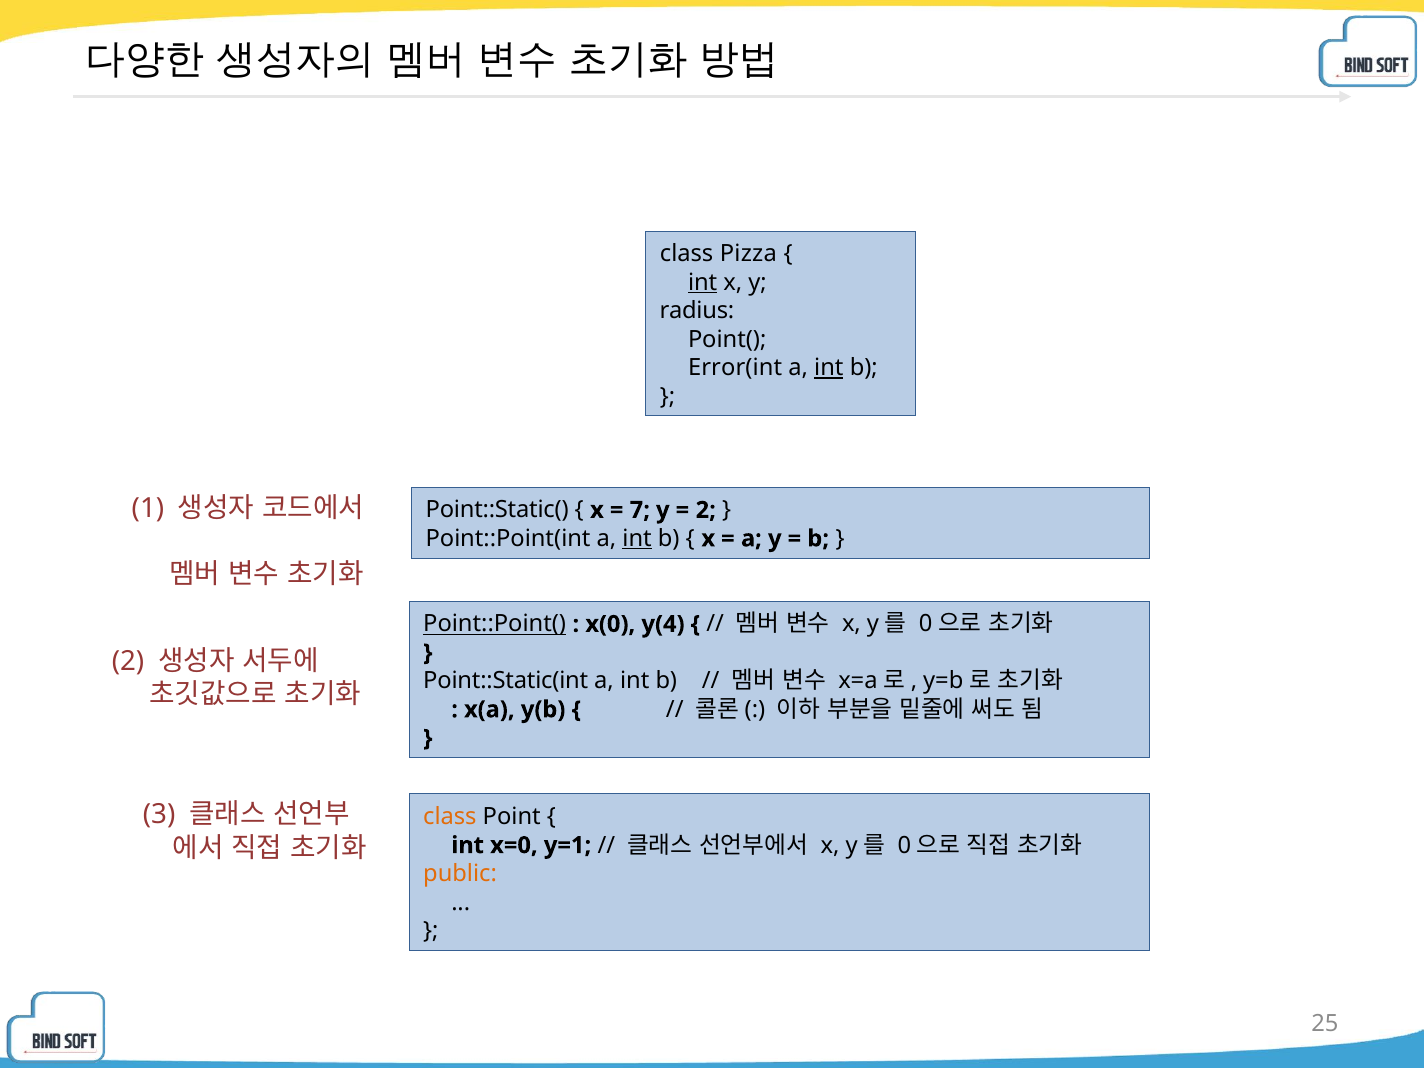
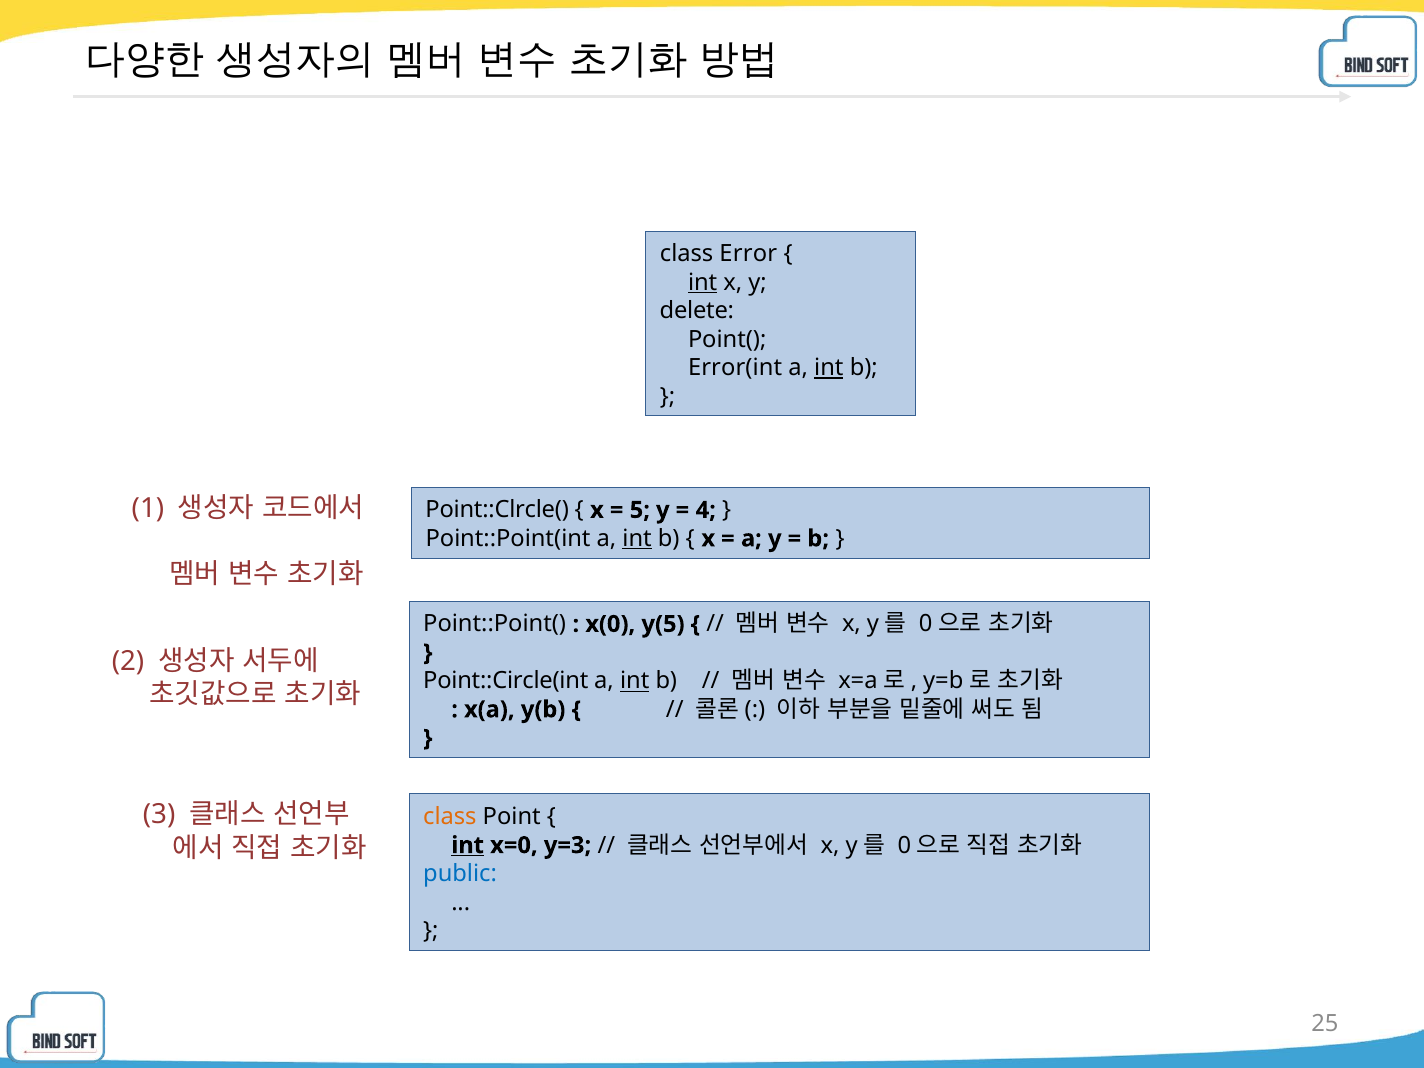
Pizza: Pizza -> Error (748, 254)
radius: radius -> delete (697, 311)
Point::Static(: Point::Static( -> Point::Clrcle( (497, 510)
7: 7 -> 5 (640, 510)
2: 2 -> 4 (706, 510)
Point::Point( underline: present -> none (495, 624)
y(4: y(4 -> y(5 (663, 624)
Point::Static(int: Point::Static(int -> Point::Circle(int (506, 681)
int underline: none -> present (635, 681)
int underline: none -> present (468, 845)
y=1: y=1 -> y=3 (568, 845)
public colour: orange -> blue (460, 874)
